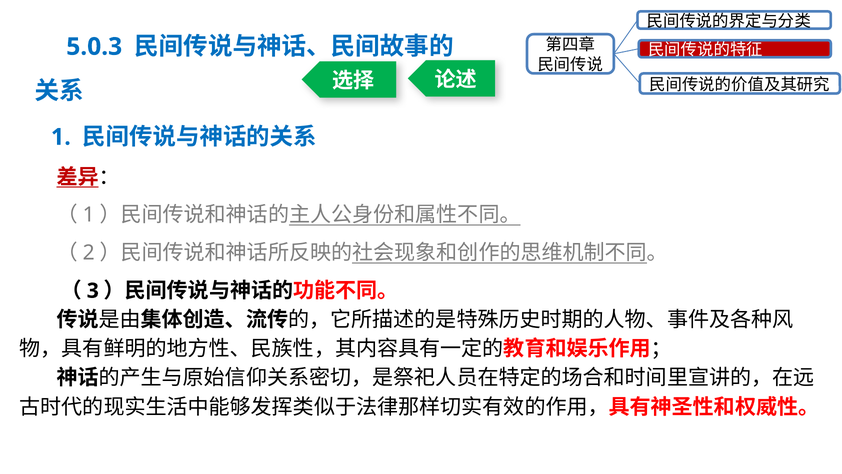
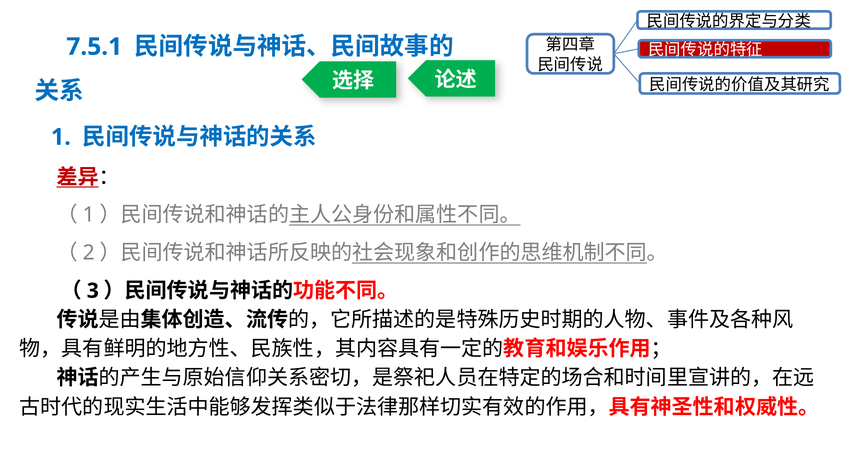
5.0.3: 5.0.3 -> 7.5.1 (94, 47)
